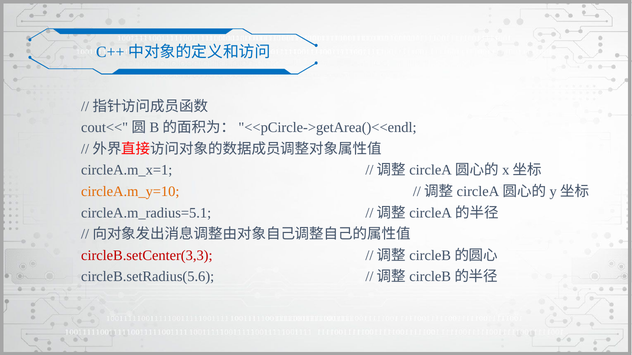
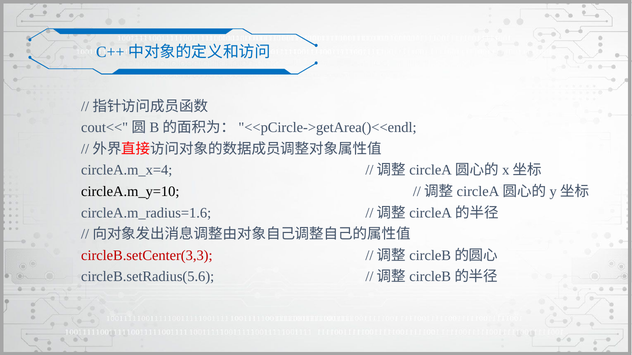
circleA.m_x=1: circleA.m_x=1 -> circleA.m_x=4 (127, 170)
circleA.m_y=10 colour: orange -> black (130, 192)
circleA.m_radius=5.1: circleA.m_radius=5.1 -> circleA.m_radius=1.6 (146, 213)
